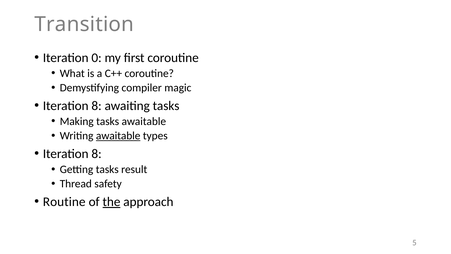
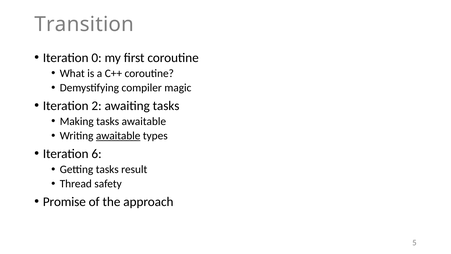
8: 8 -> 2 (97, 106)
8: 8 -> 6 (97, 154)
Routine: Routine -> Promise (64, 202)
the underline: present -> none (111, 202)
